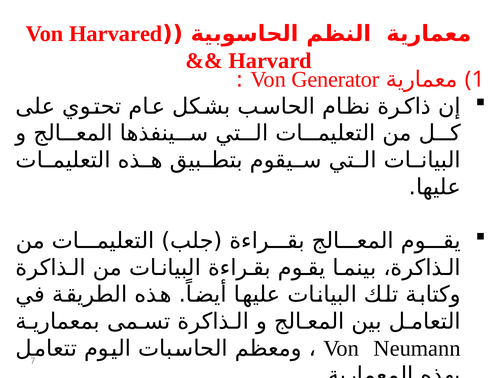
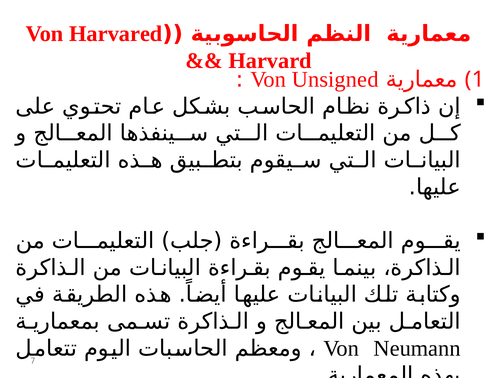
Generator: Generator -> Unsigned (335, 79)
